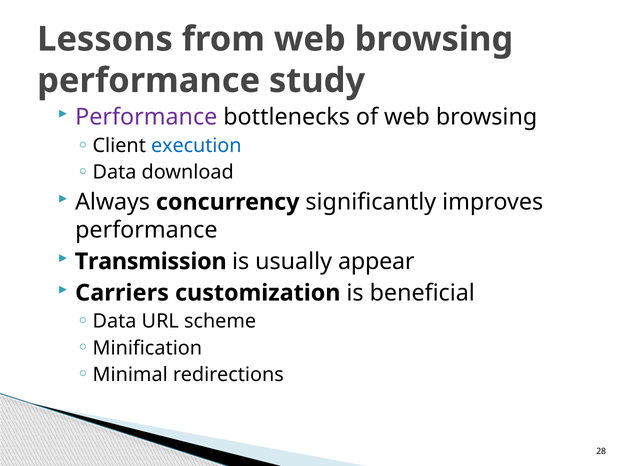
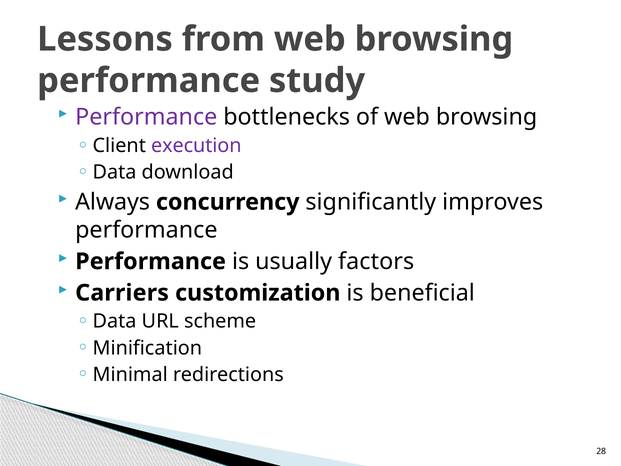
execution colour: blue -> purple (196, 146)
Transmission: Transmission -> Performance (151, 261)
appear: appear -> factors (376, 261)
